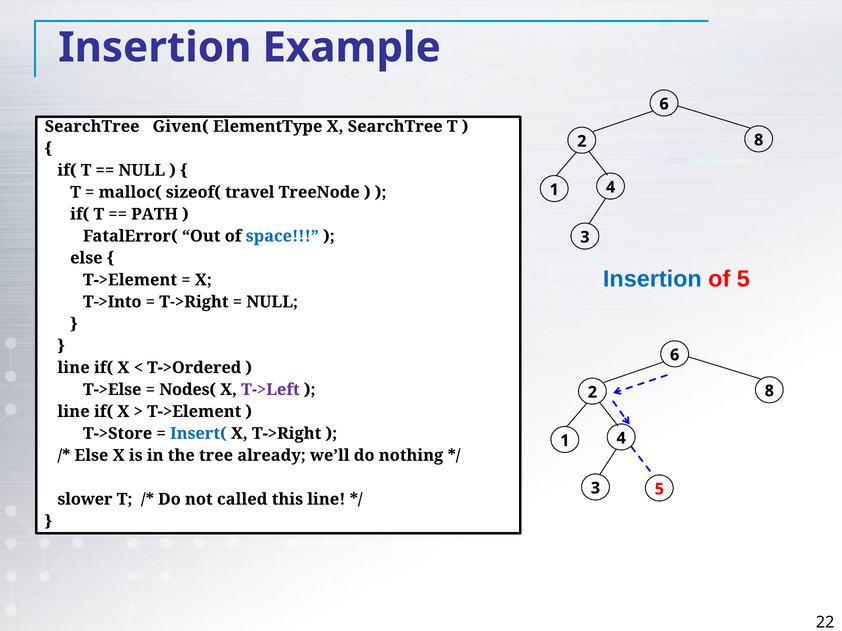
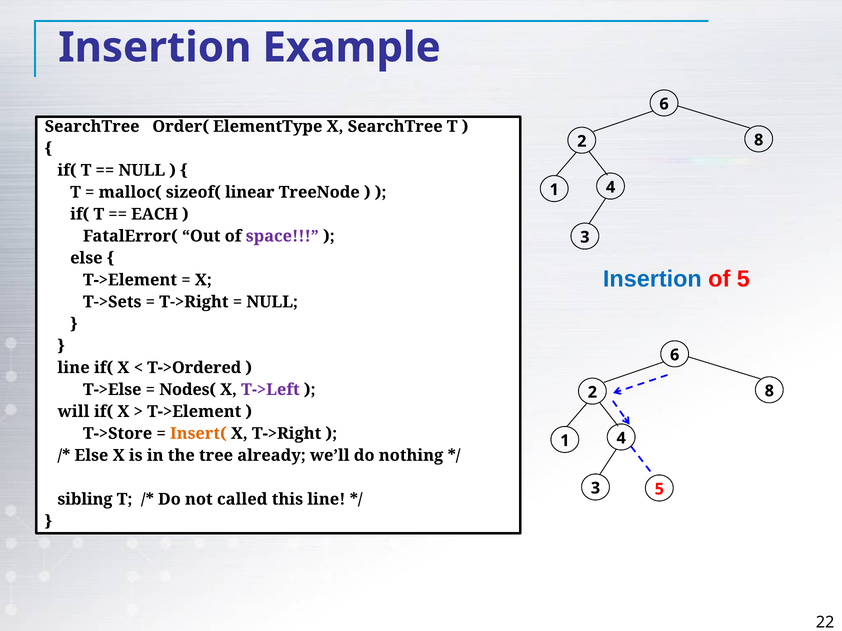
Given(: Given( -> Order( (181, 127)
travel: travel -> linear (250, 192)
PATH: PATH -> EACH (155, 214)
space colour: blue -> purple (282, 236)
T->Into: T->Into -> T->Sets (112, 302)
line: line -> will (74, 412)
Insert( colour: blue -> orange (198, 434)
slower: slower -> sibling (85, 500)
